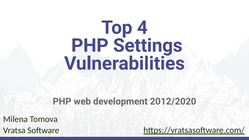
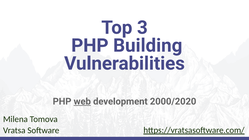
4: 4 -> 3 (142, 28)
Settings: Settings -> Building (148, 46)
web underline: none -> present (82, 101)
2012/2020: 2012/2020 -> 2000/2020 (173, 101)
